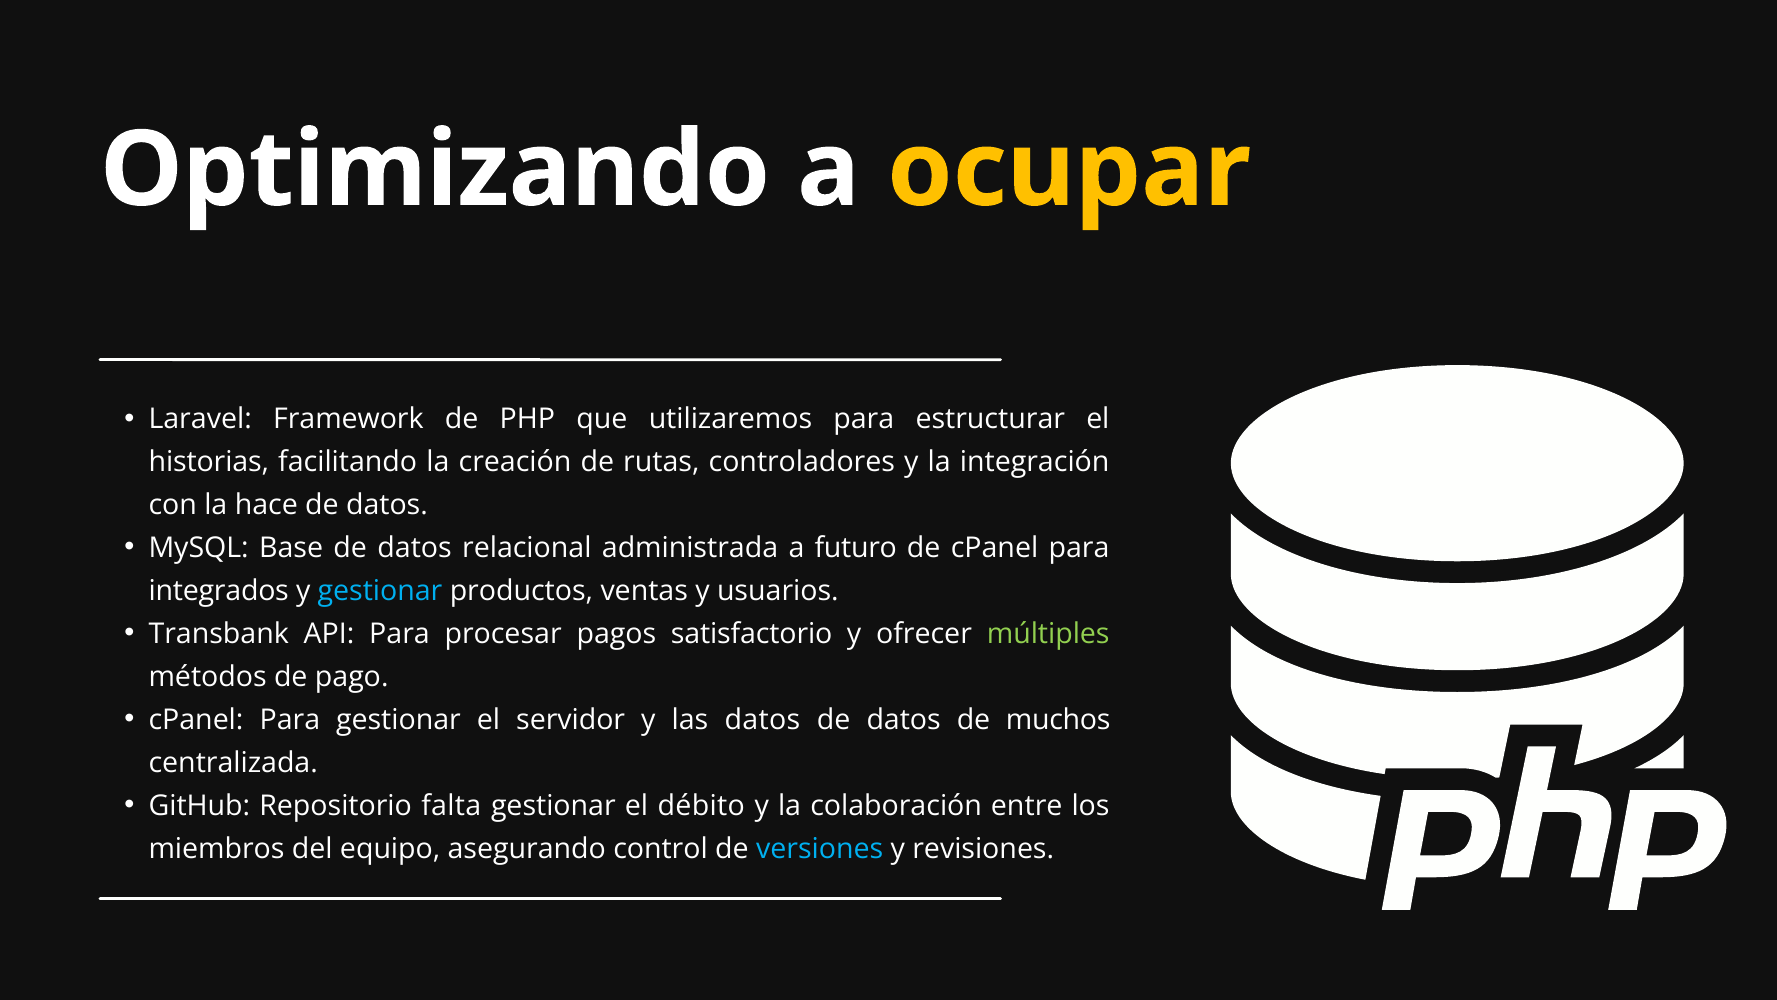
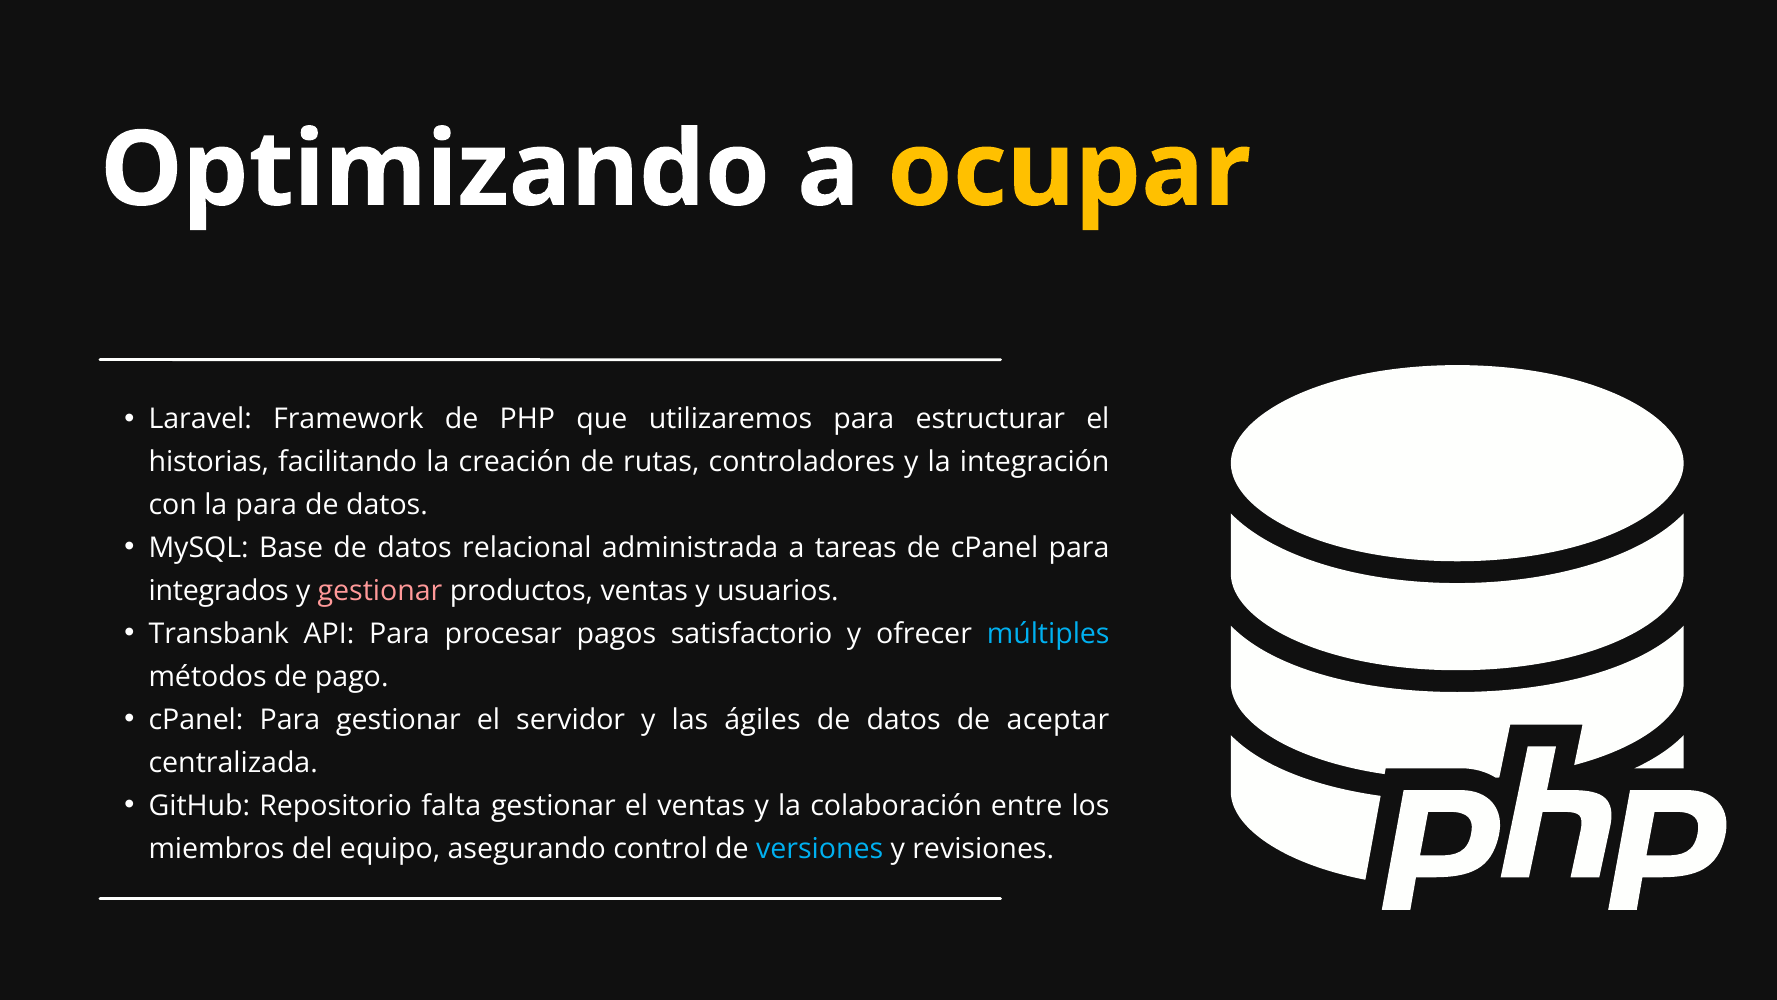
la hace: hace -> para (266, 505)
futuro: futuro -> tareas (856, 548)
gestionar colour: light blue -> pink (380, 591)
múltiples colour: light green -> light blue (1048, 634)
las datos: datos -> ágiles (762, 720)
muchos: muchos -> aceptar (1058, 720)
el débito: débito -> ventas (701, 806)
